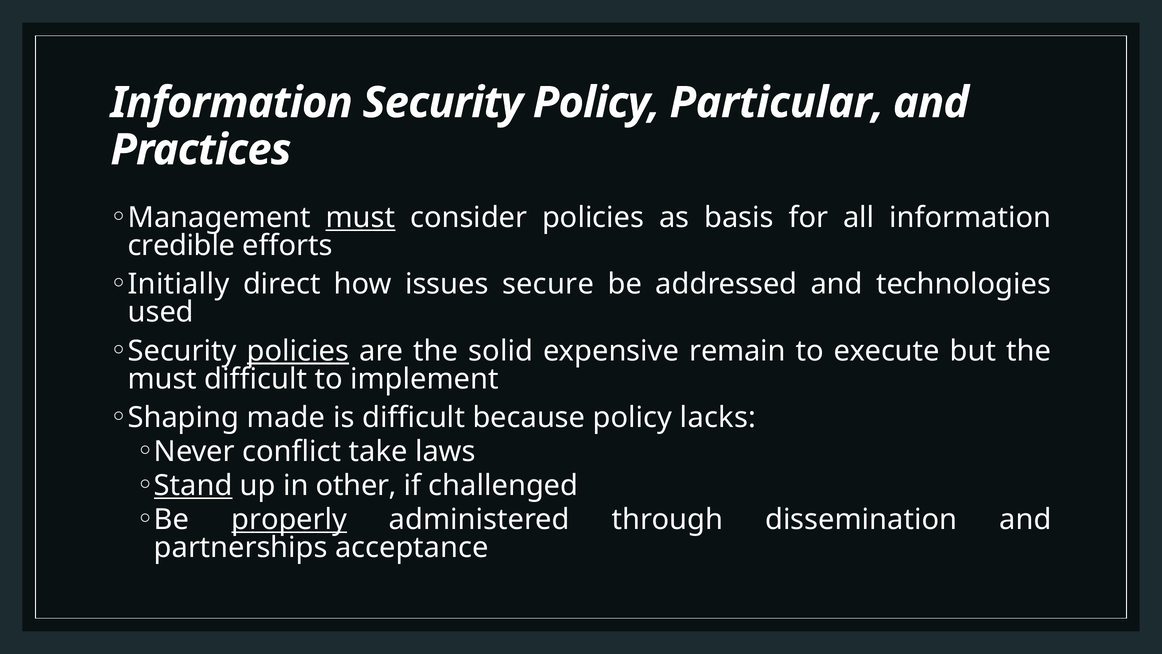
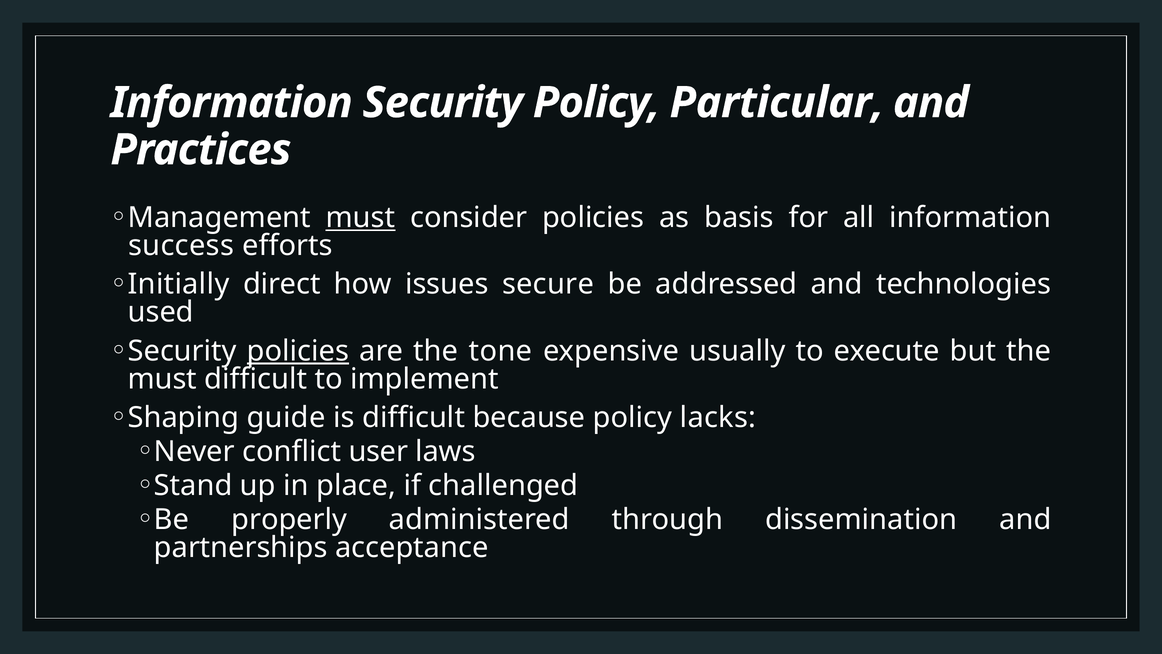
credible: credible -> success (181, 245)
solid: solid -> tone (501, 351)
remain: remain -> usually (737, 351)
made: made -> guide (286, 418)
take: take -> user (378, 452)
Stand underline: present -> none (193, 485)
other: other -> place (356, 485)
properly underline: present -> none (289, 519)
